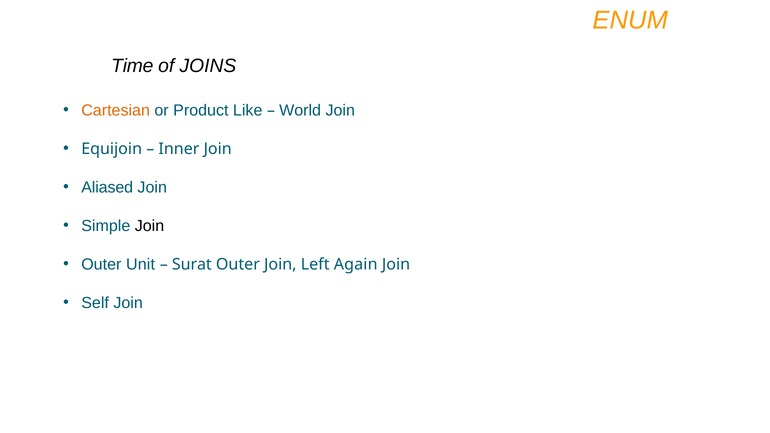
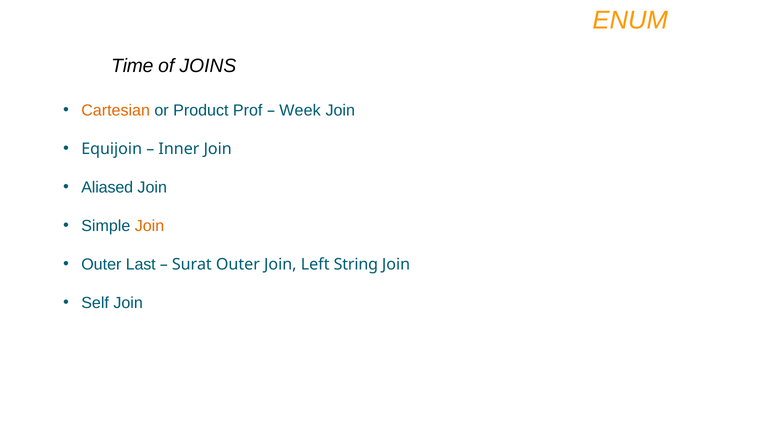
Like: Like -> Prof (248, 111)
World: World -> Week (300, 111)
Join colour: black -> orange (150, 226)
Unit: Unit -> Last (141, 265)
Again: Again -> String (356, 265)
